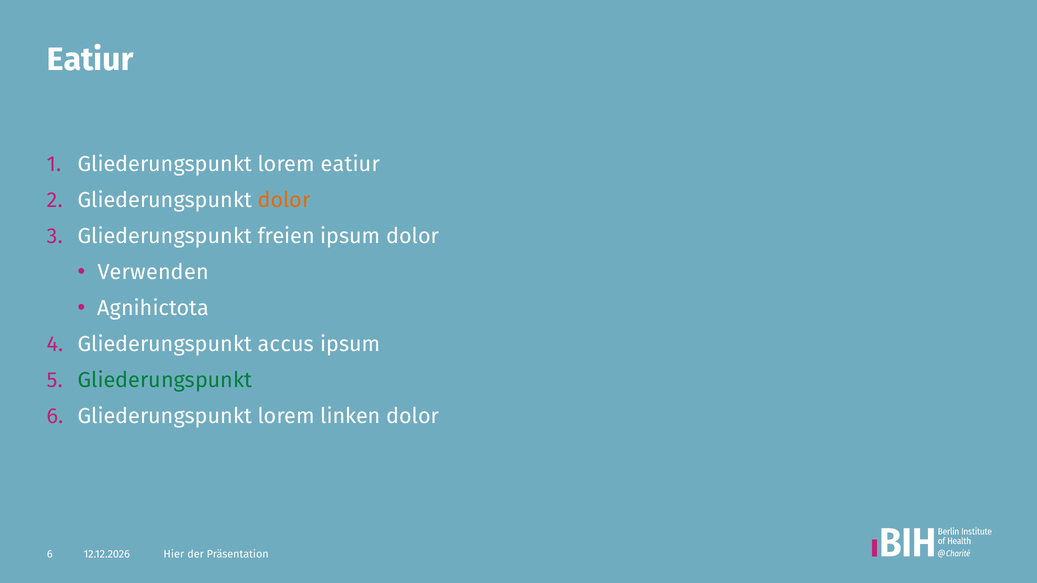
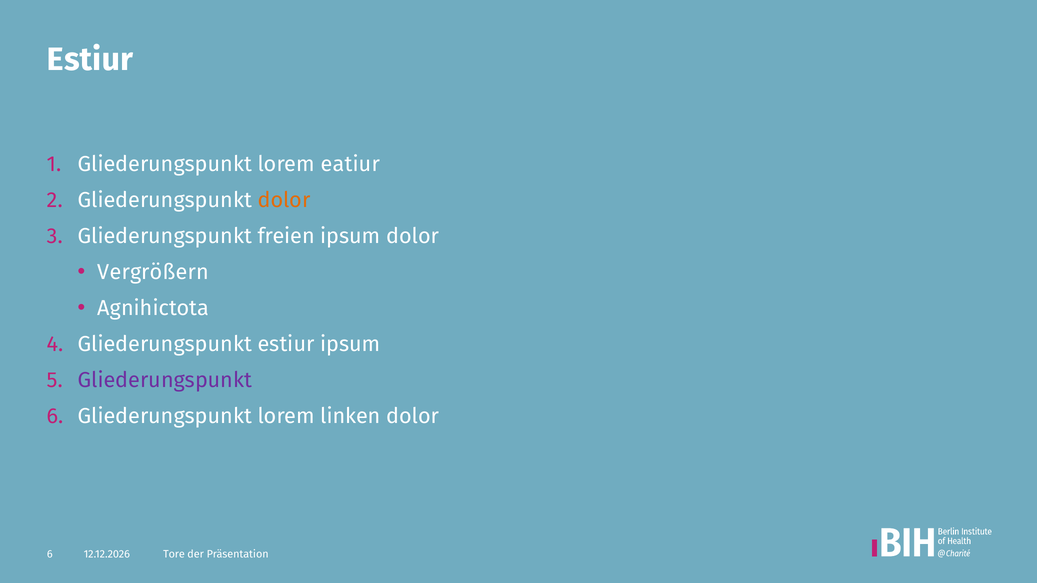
Eatiur: Eatiur -> Estiur (90, 59)
Verwenden: Verwenden -> Vergrößern (153, 272)
Gliederungspunkt accus: accus -> estiur (286, 344)
Gliederungspunkt colour: green -> purple (165, 381)
Hier: Hier -> Tore (174, 554)
